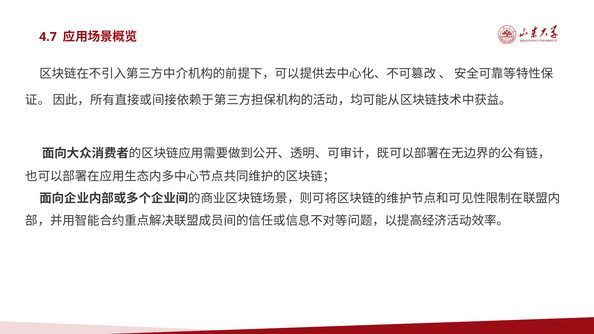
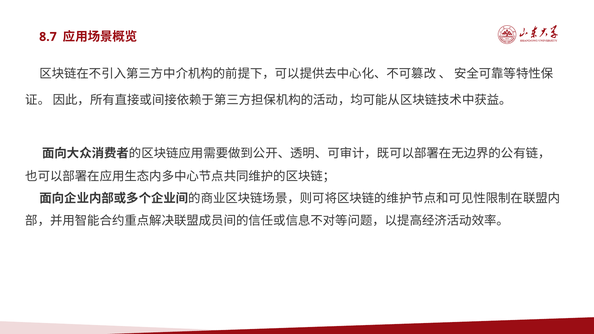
4.7: 4.7 -> 8.7 (48, 37)
